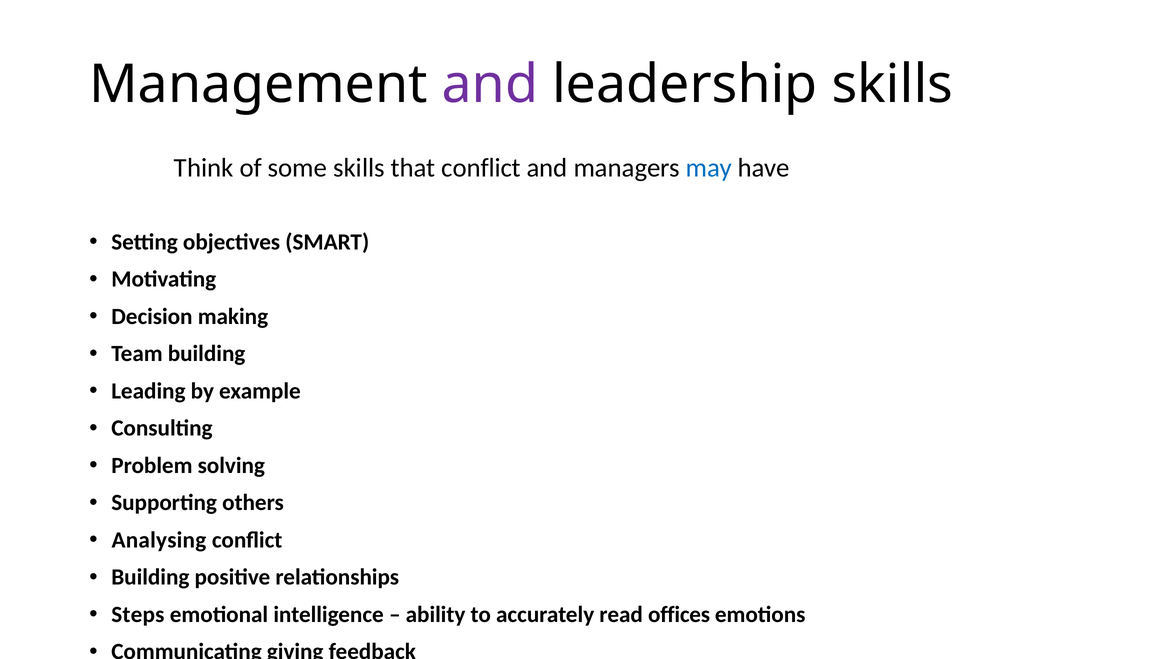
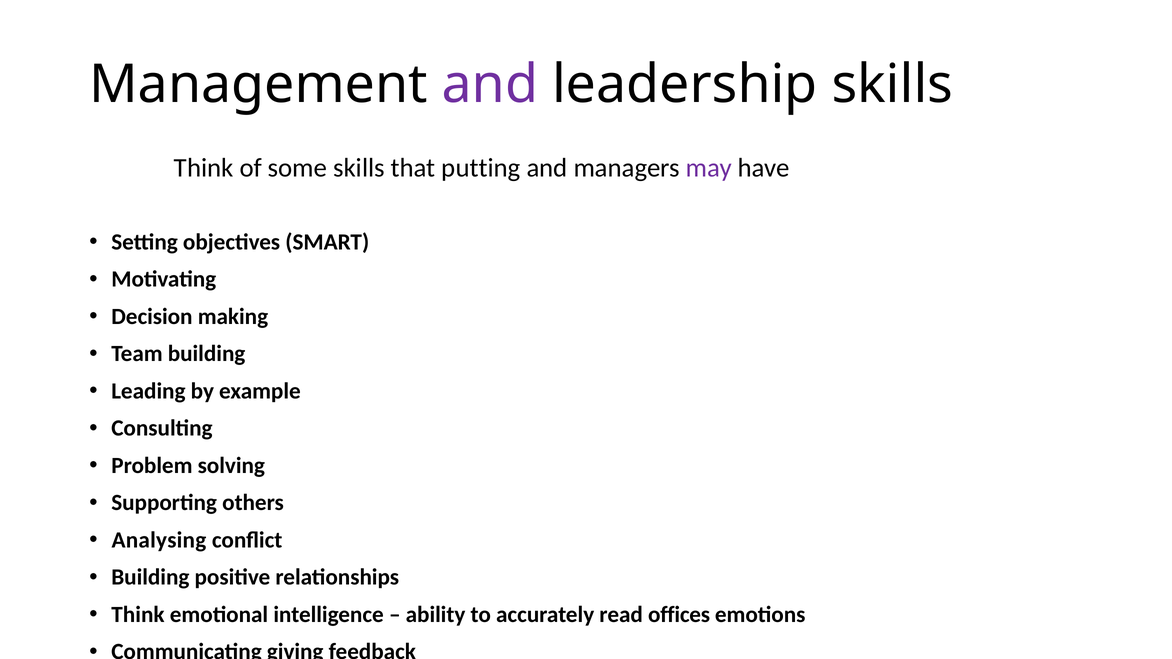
that conflict: conflict -> putting (481, 168)
may colour: blue -> purple (709, 168)
Steps: Steps -> Think (138, 615)
